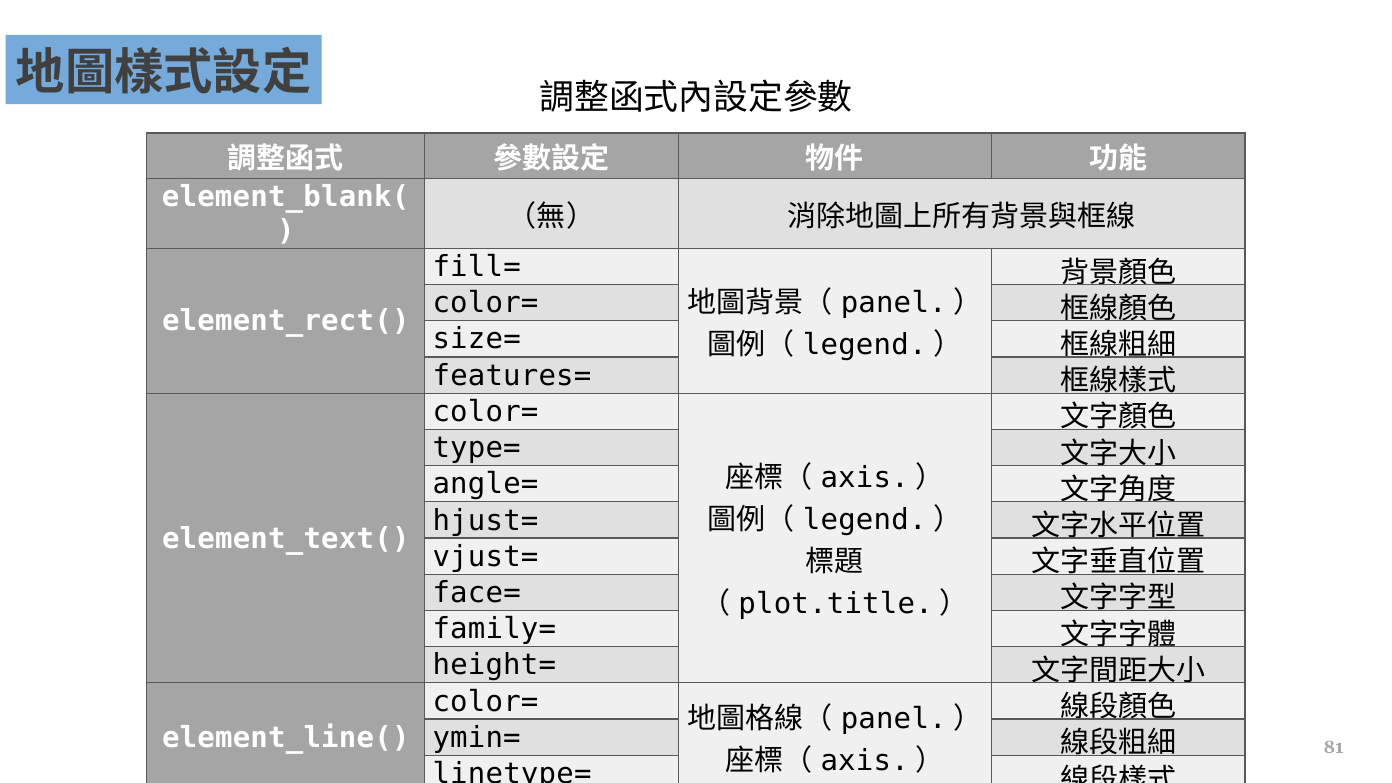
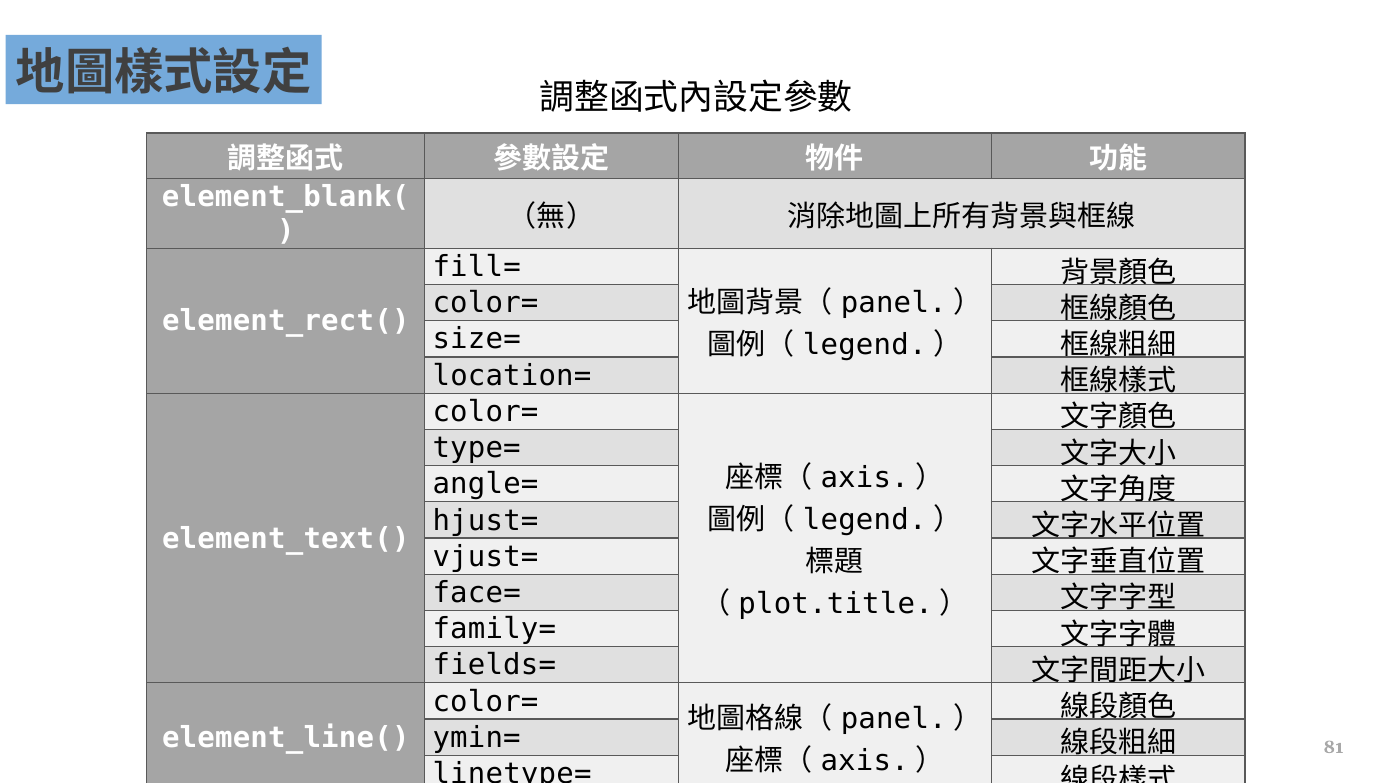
features=: features= -> location= (512, 376)
height=: height= -> fields= (494, 665)
